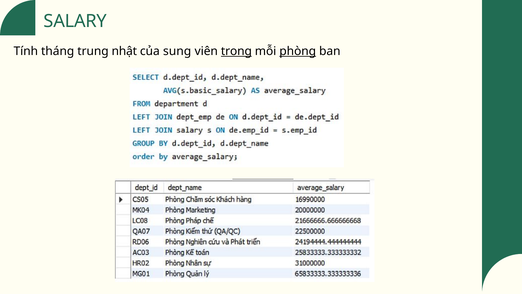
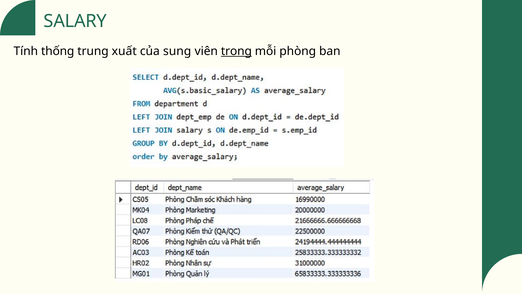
tháng: tháng -> thống (58, 51)
nhật: nhật -> xuất (124, 51)
phòng underline: present -> none (298, 51)
